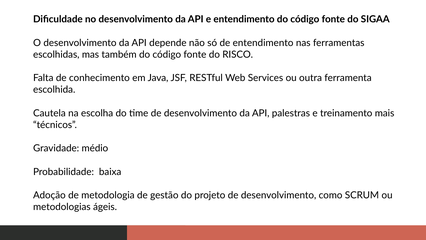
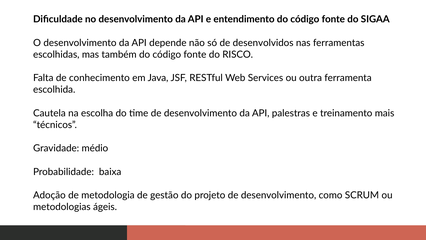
de entendimento: entendimento -> desenvolvidos (263, 43)
